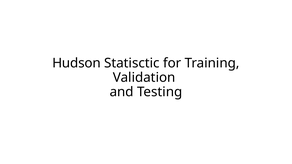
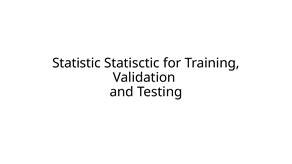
Hudson: Hudson -> Statistic (76, 63)
